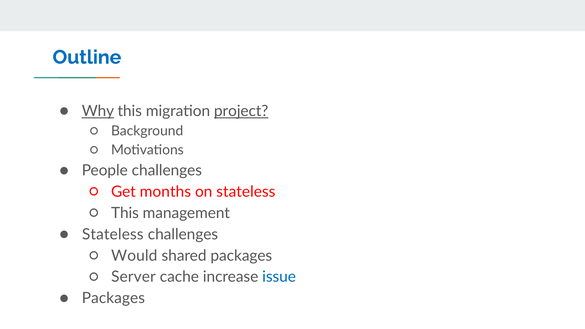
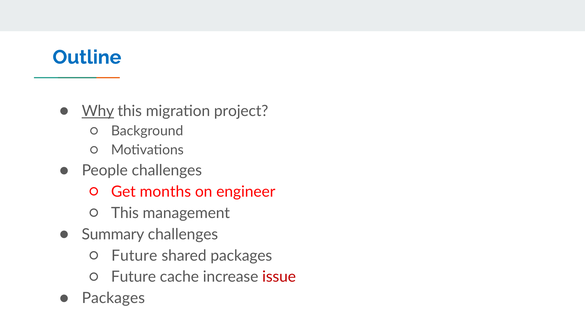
project underline: present -> none (241, 111)
on stateless: stateless -> engineer (246, 192)
Stateless: Stateless -> Summary (113, 234)
Would: Would -> Future (134, 256)
Server: Server -> Future (134, 277)
issue colour: blue -> red (279, 277)
